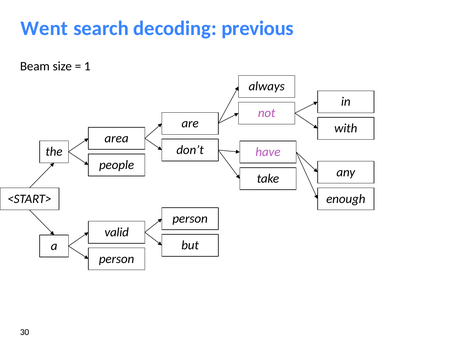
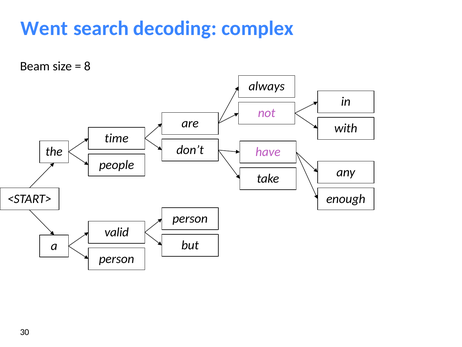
previous: previous -> complex (257, 28)
1: 1 -> 8 (87, 66)
area: area -> time (117, 138)
